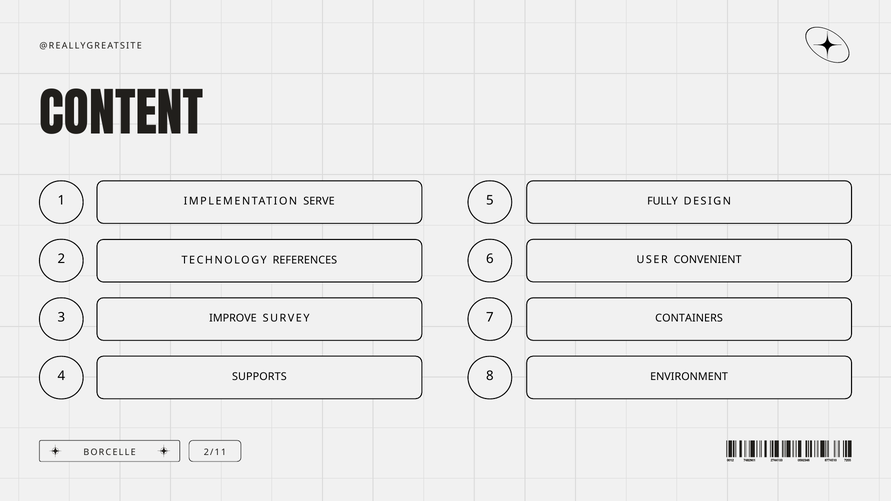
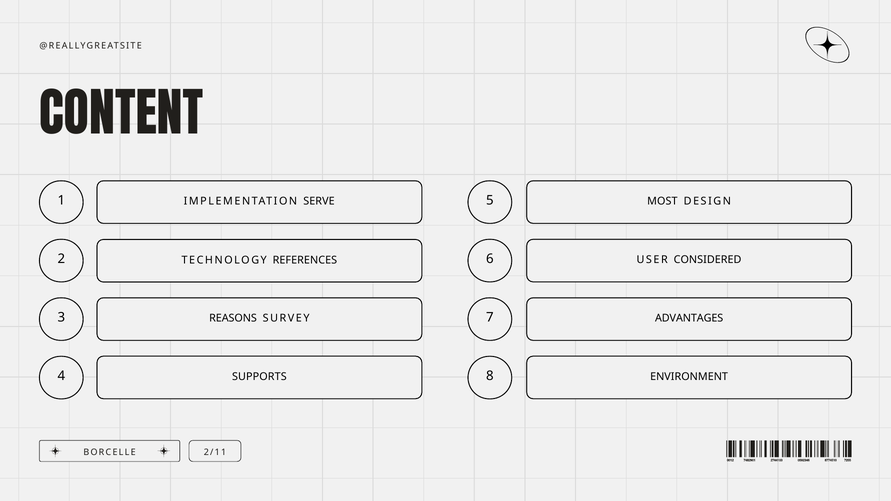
FULLY: FULLY -> MOST (662, 201)
CONVENIENT: CONVENIENT -> CONSIDERED (708, 260)
CONTAINERS: CONTAINERS -> ADVANTAGES (689, 318)
IMPROVE: IMPROVE -> REASONS (233, 318)
